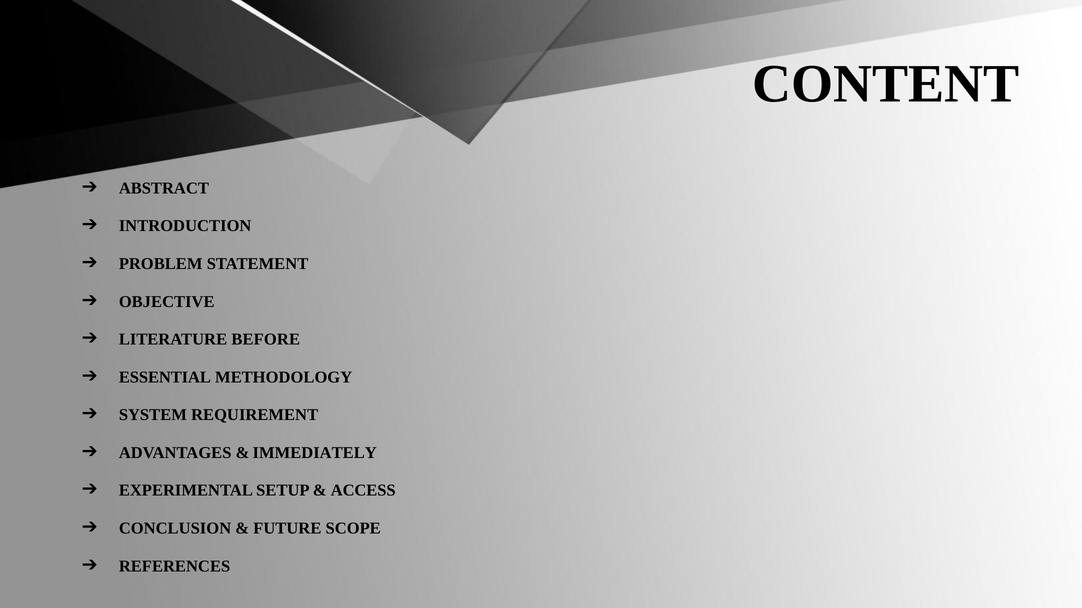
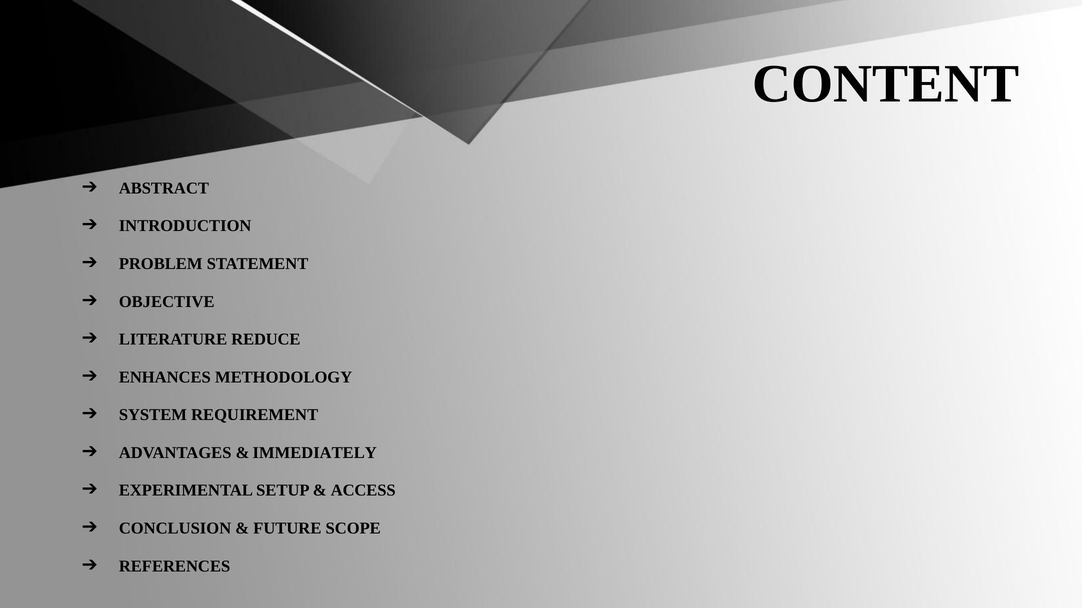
BEFORE: BEFORE -> REDUCE (266, 340)
ESSENTIAL: ESSENTIAL -> ENHANCES (165, 378)
